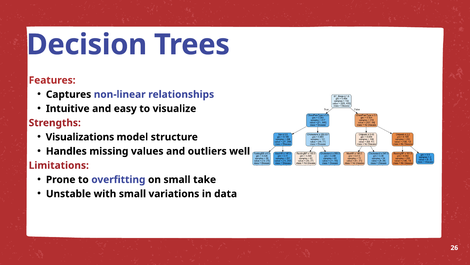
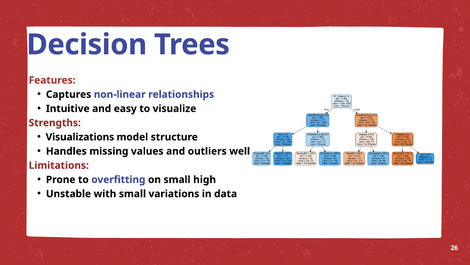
take: take -> high (205, 179)
